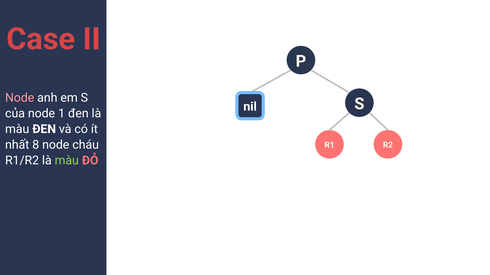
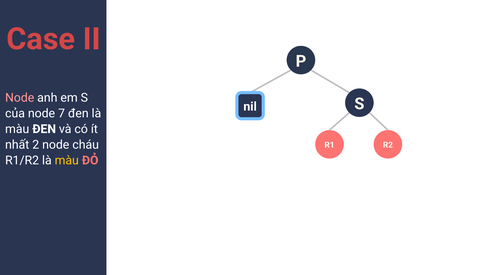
1: 1 -> 7 (62, 114)
8: 8 -> 2 (36, 145)
màu colour: light green -> yellow (67, 161)
